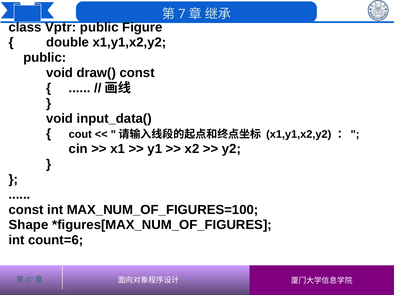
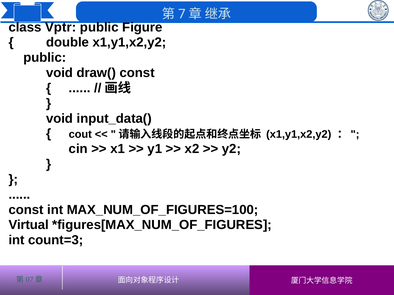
Shape: Shape -> Virtual (29, 225)
count=6: count=6 -> count=3 (56, 241)
